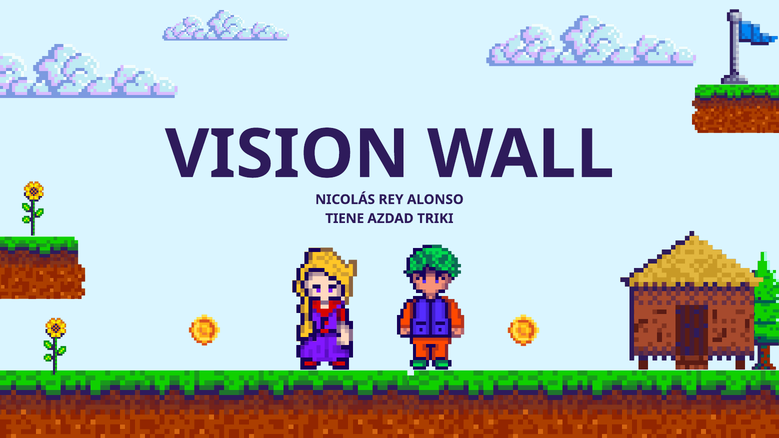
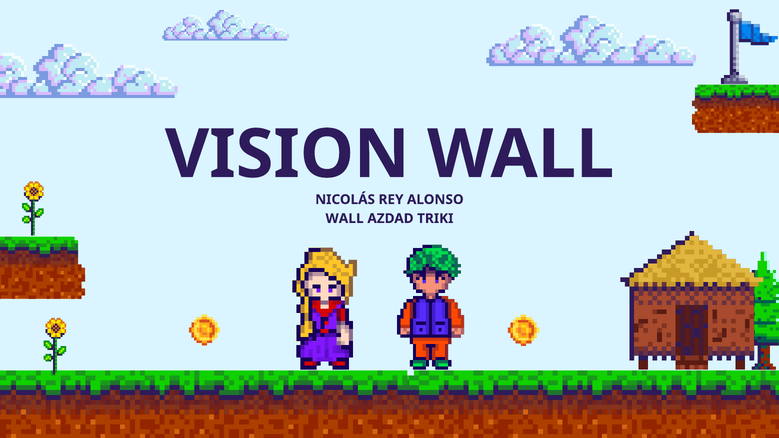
TIENE: TIENE -> WALL (345, 219)
